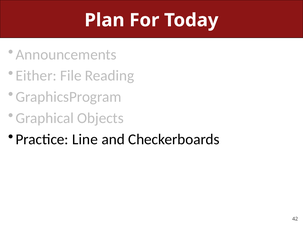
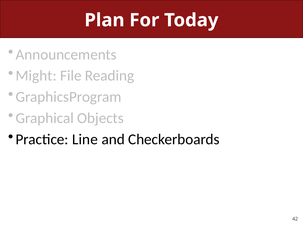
Either: Either -> Might (36, 76)
